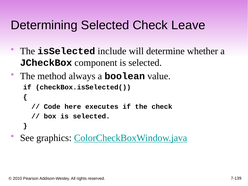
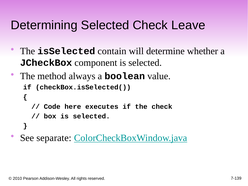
include: include -> contain (112, 51)
graphics: graphics -> separate (54, 138)
